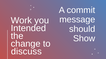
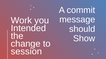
discuss: discuss -> session (26, 52)
